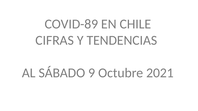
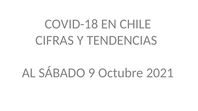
COVID-89: COVID-89 -> COVID-18 (71, 24)
